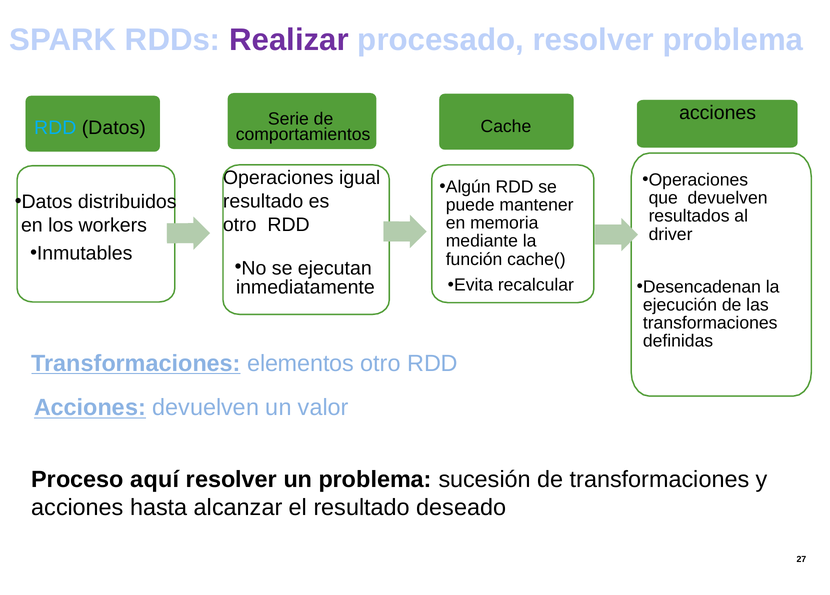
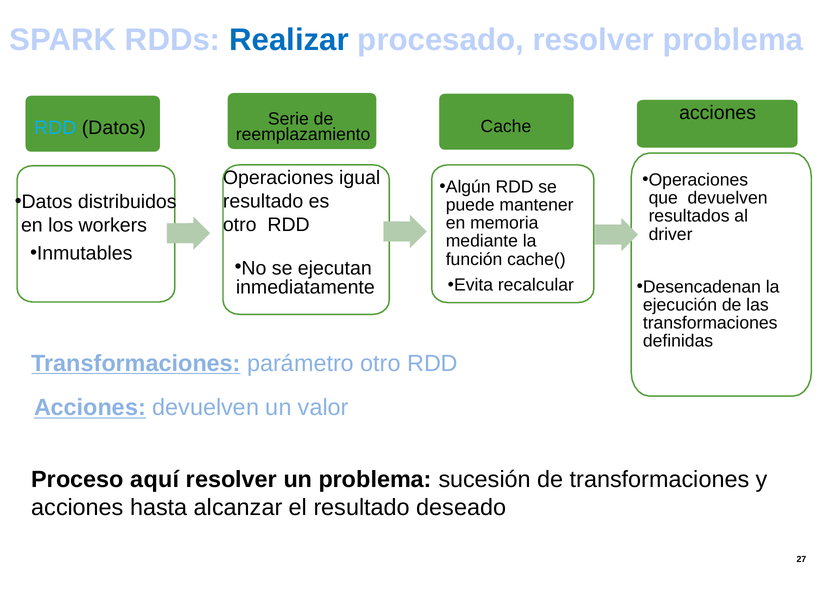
Realizar colour: purple -> blue (289, 40)
comportamientos: comportamientos -> reemplazamiento (303, 135)
elementos: elementos -> parámetro (301, 363)
